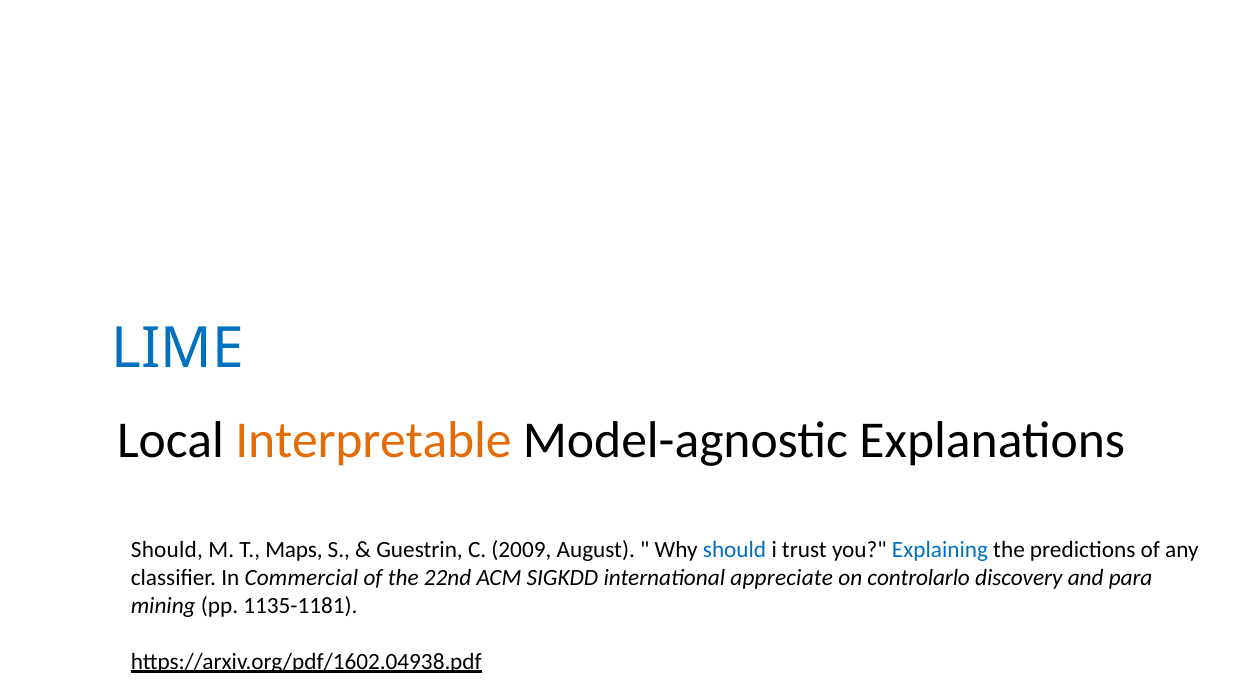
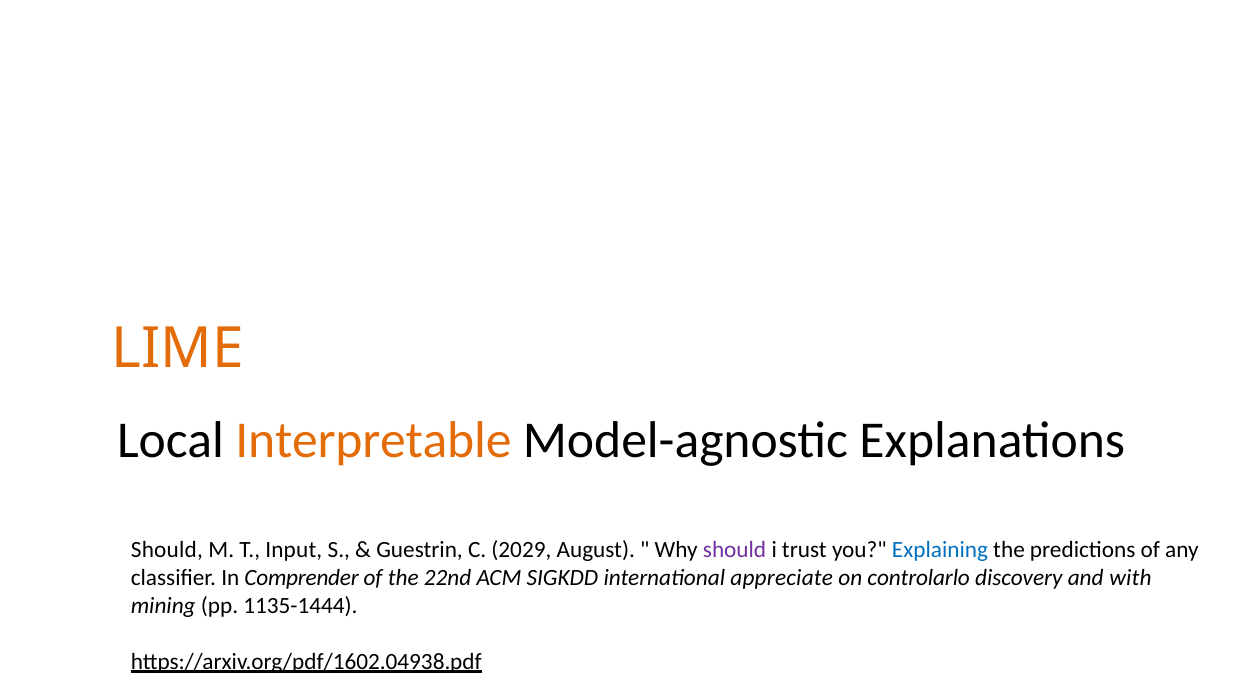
LIME colour: blue -> orange (178, 348)
Maps: Maps -> Input (294, 549)
2009: 2009 -> 2029 (521, 549)
should colour: blue -> purple (735, 549)
Commercial: Commercial -> Comprender (302, 577)
para: para -> with (1130, 577)
1135-1181: 1135-1181 -> 1135-1444 (300, 605)
